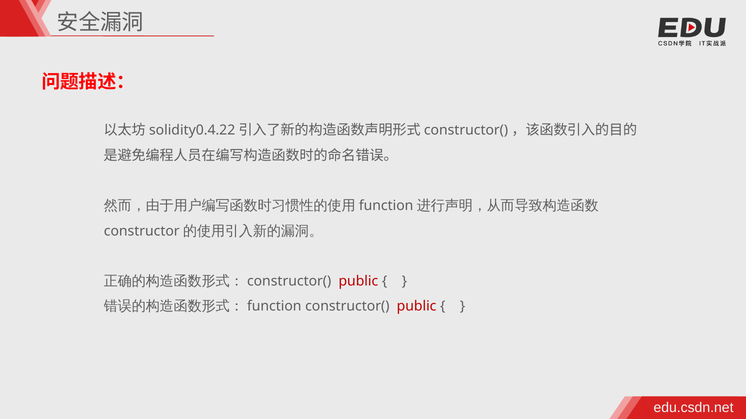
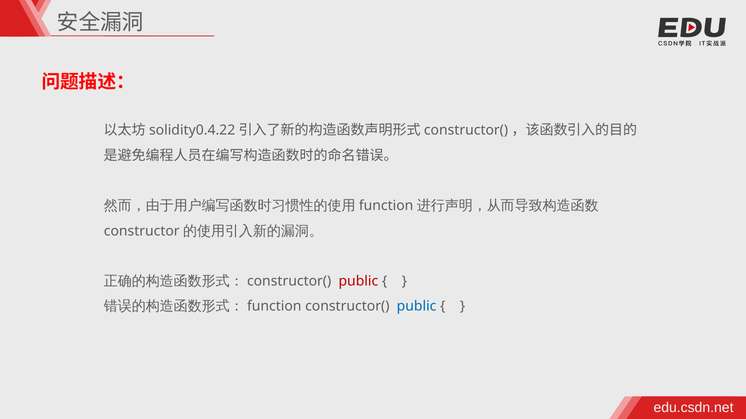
public colour: red -> blue (417, 307)
